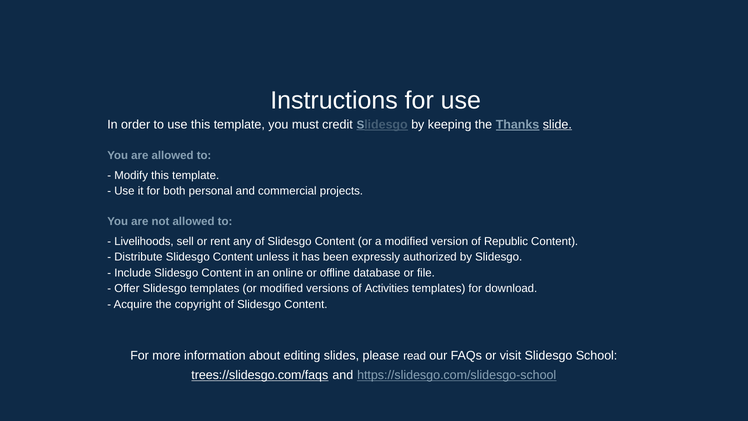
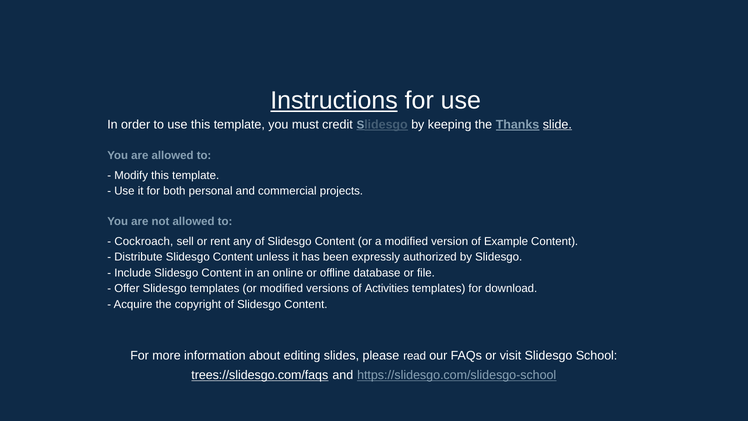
Instructions underline: none -> present (334, 101)
Livelihoods: Livelihoods -> Cockroach (144, 241)
Republic: Republic -> Example (506, 241)
